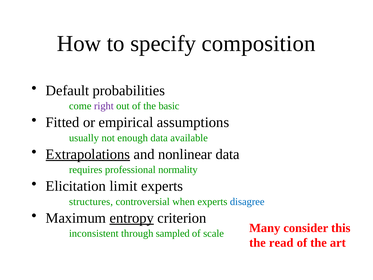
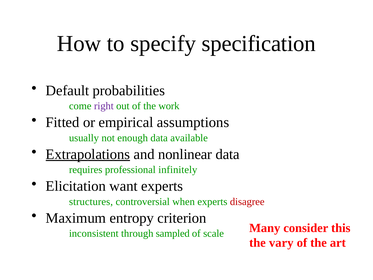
composition: composition -> specification (259, 44)
basic: basic -> work (169, 106)
normality: normality -> infinitely (178, 170)
limit: limit -> want (124, 186)
disagree colour: blue -> red (247, 201)
entropy underline: present -> none (132, 218)
read: read -> vary (281, 243)
